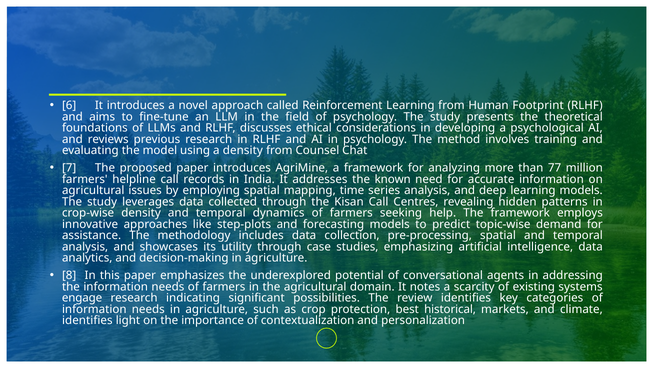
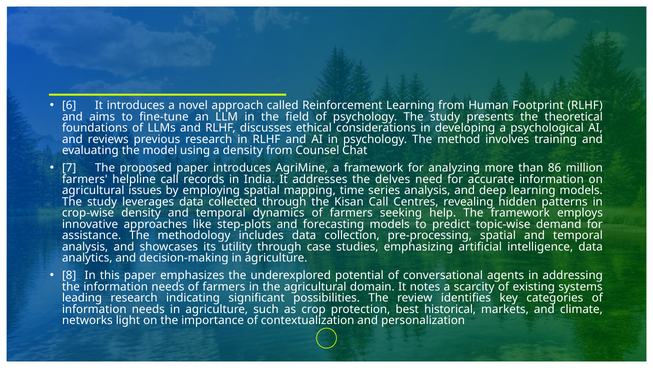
77: 77 -> 86 (555, 168)
known: known -> delves (393, 179)
engage: engage -> leading (82, 297)
identifies: identifies -> networks (87, 320)
